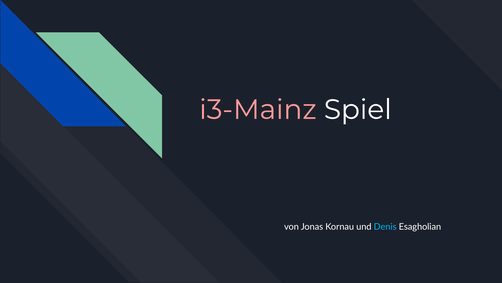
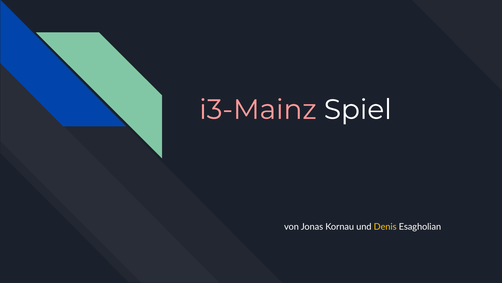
Denis colour: light blue -> yellow (385, 226)
